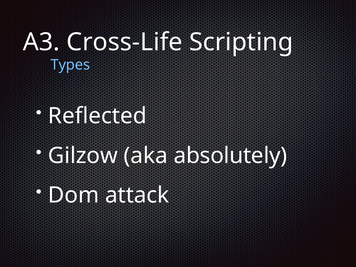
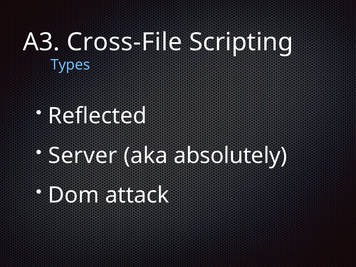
Cross-Life: Cross-Life -> Cross-File (124, 42)
Gilzow: Gilzow -> Server (83, 156)
